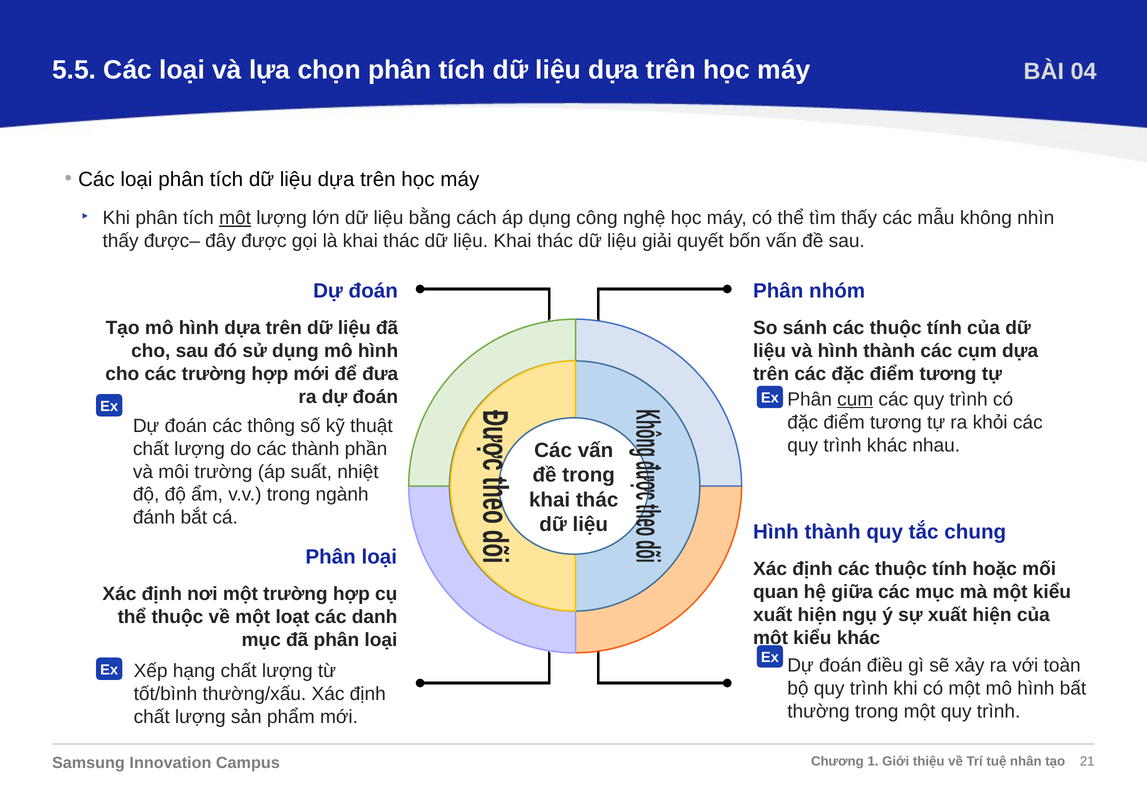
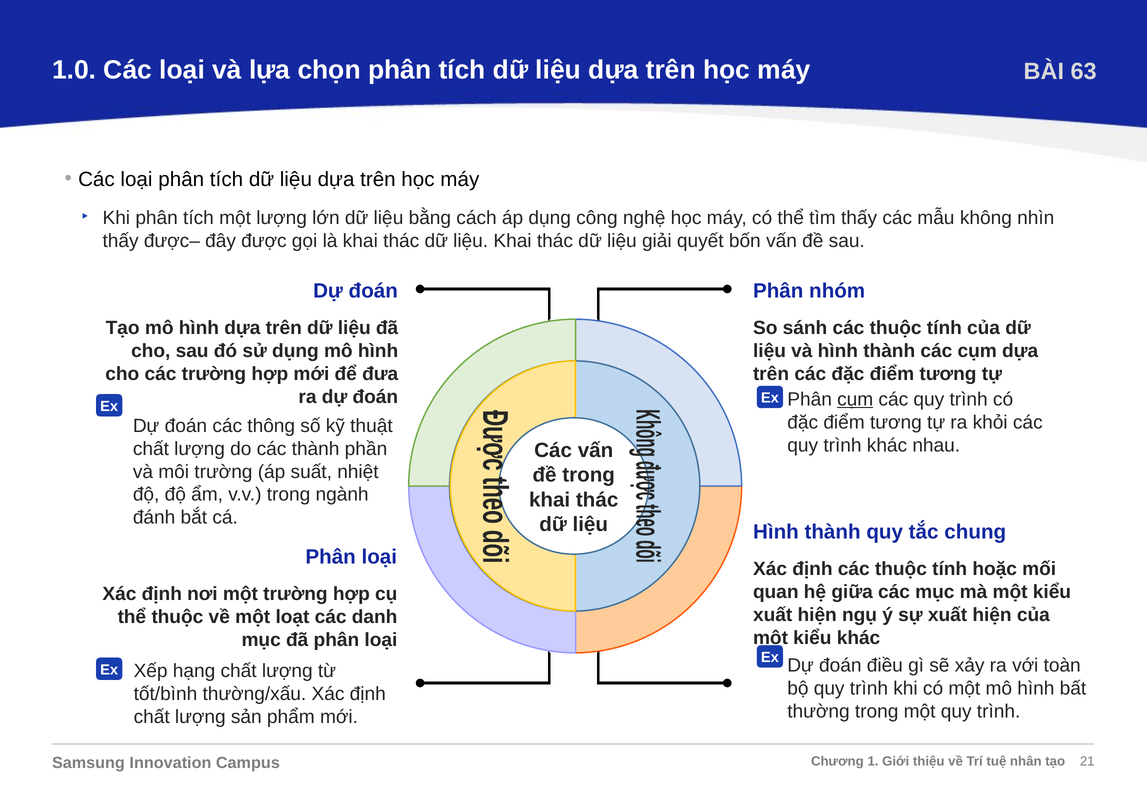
5.5: 5.5 -> 1.0 (74, 70)
04: 04 -> 63 (1084, 71)
một underline: present -> none (235, 218)
